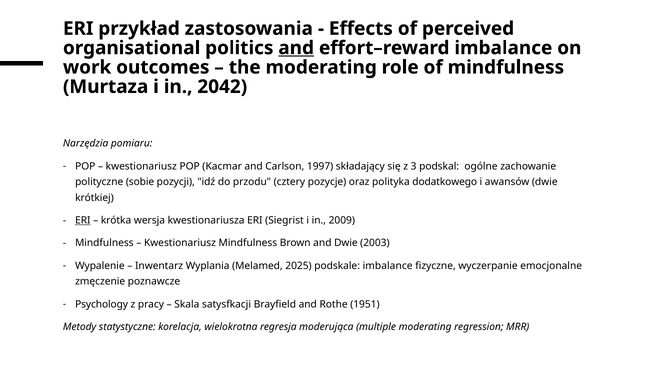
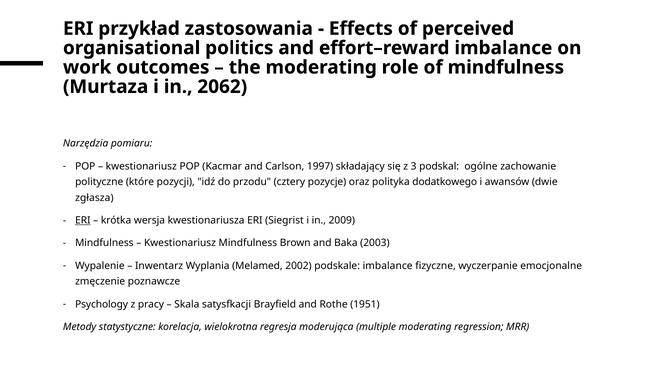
and underline: present -> none (296, 48)
2042: 2042 -> 2062 (222, 87)
sobie: sobie -> które (140, 182)
krótkiej: krótkiej -> zgłasza (94, 198)
and Dwie: Dwie -> Baka (346, 243)
2025: 2025 -> 2002 (298, 266)
